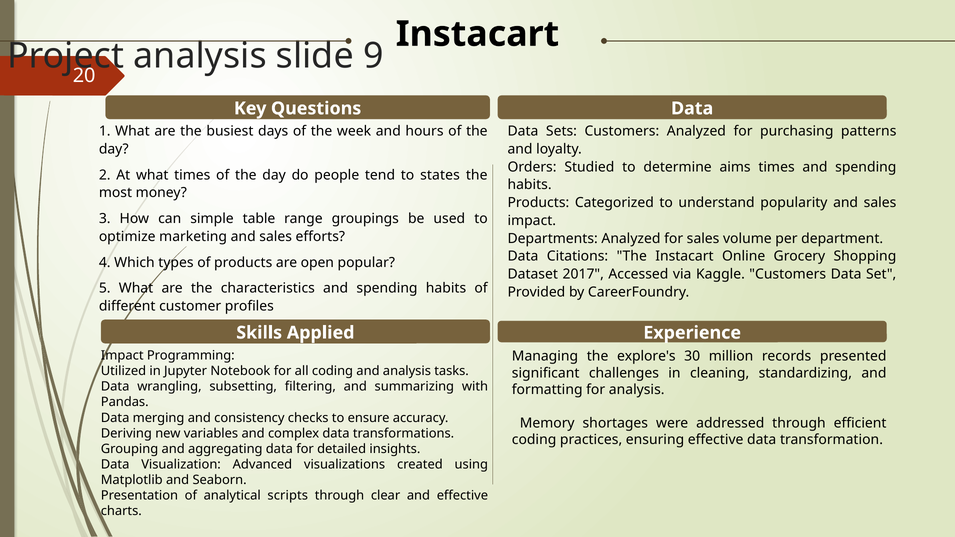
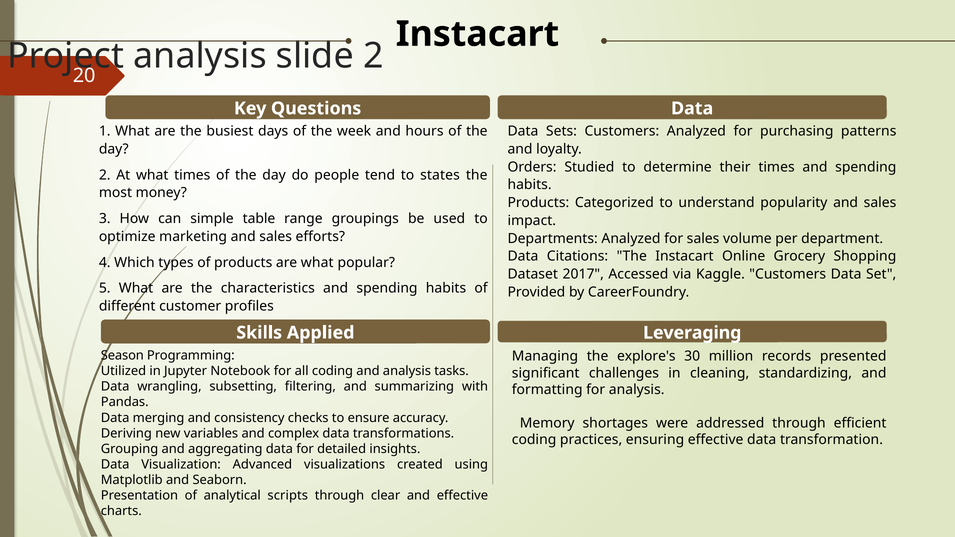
slide 9: 9 -> 2 (373, 56)
aims: aims -> their (735, 167)
are open: open -> what (317, 263)
Experience: Experience -> Leveraging (692, 333)
Impact: Impact -> Season (122, 356)
